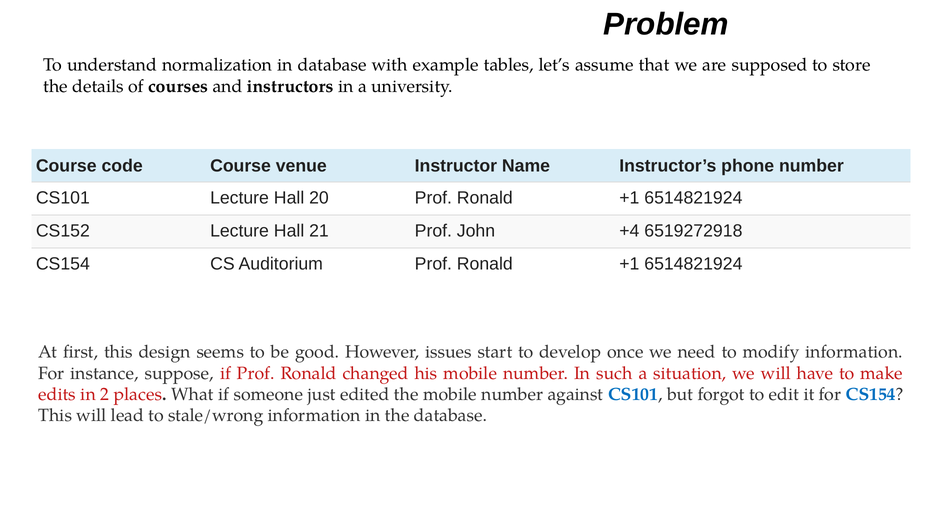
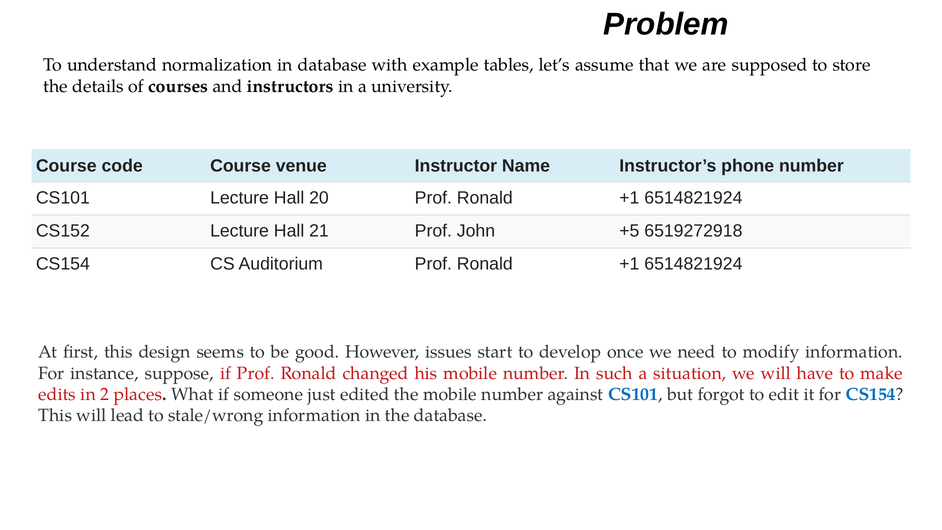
+4: +4 -> +5 (629, 231)
